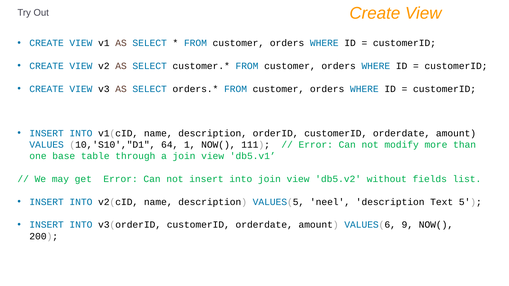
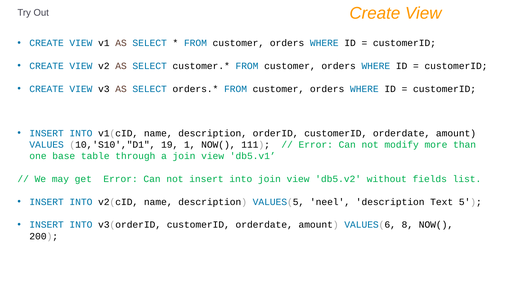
64: 64 -> 19 (170, 145)
9: 9 -> 8 (407, 225)
